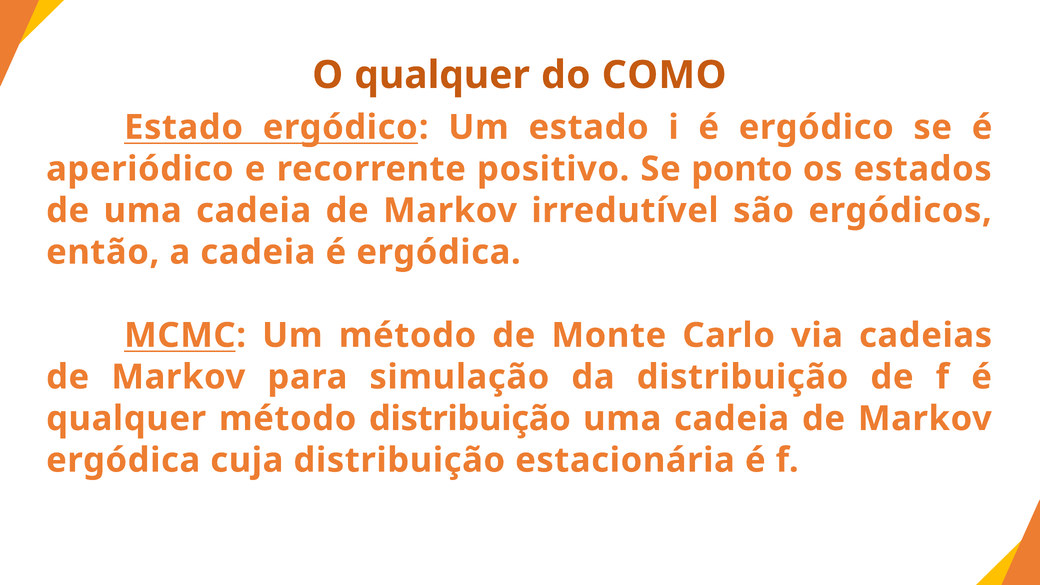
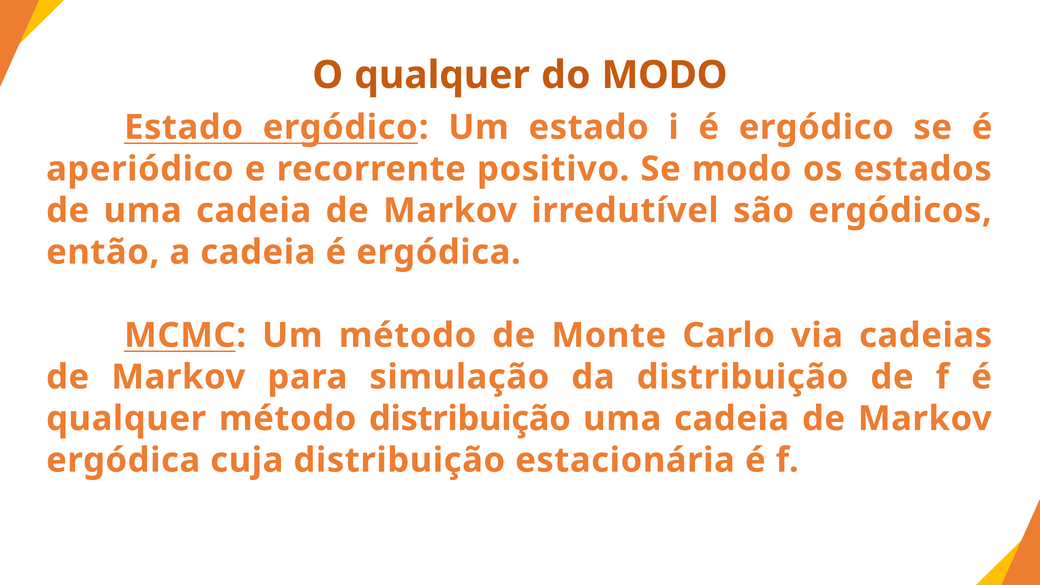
do COMO: COMO -> MODO (665, 75)
Se ponto: ponto -> modo (742, 169)
